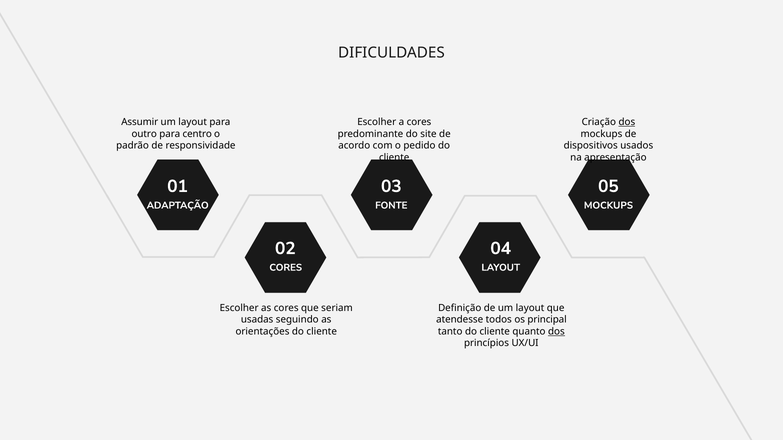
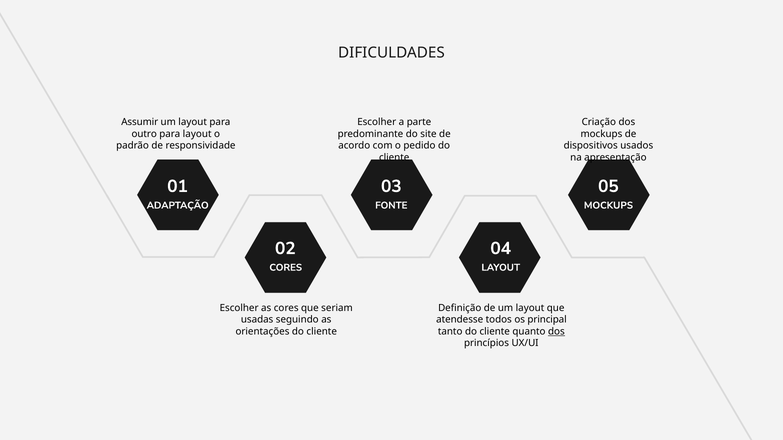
a cores: cores -> parte (419, 122)
dos underline: present -> none (627, 122)
para centro: centro -> layout (197, 134)
